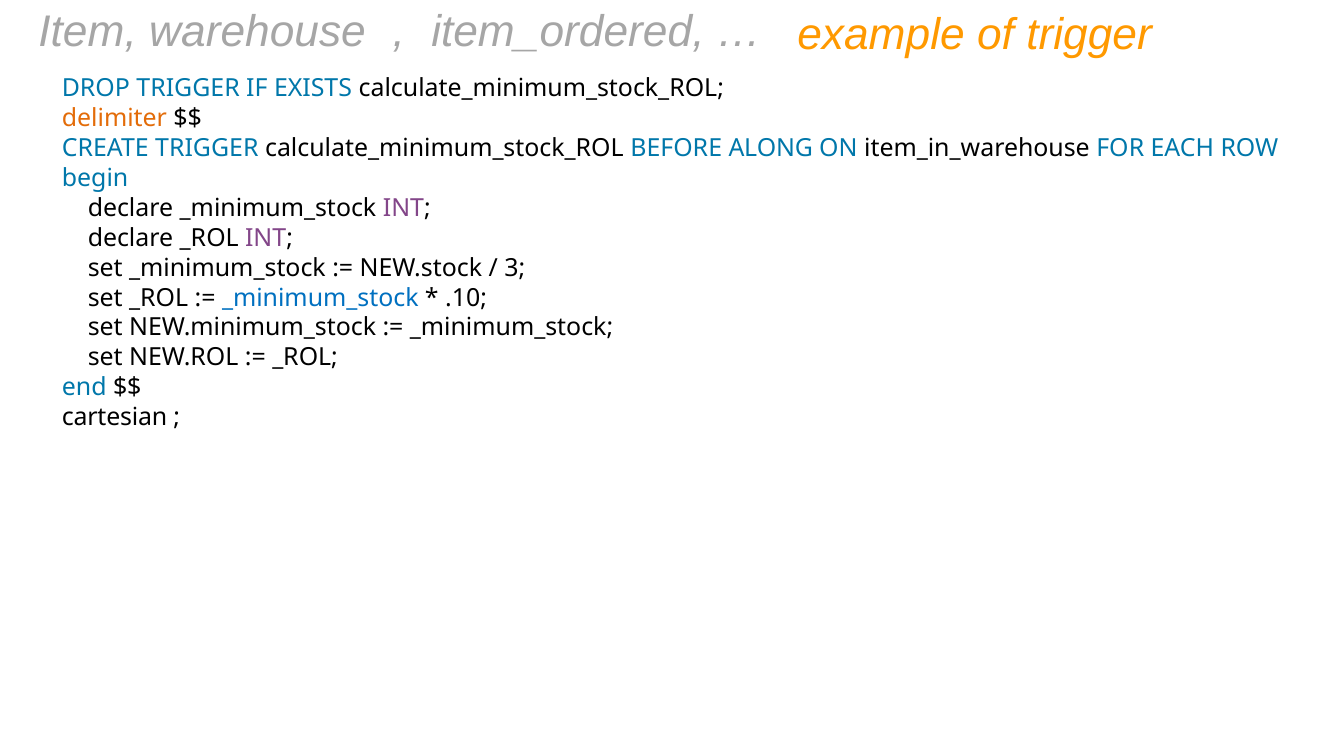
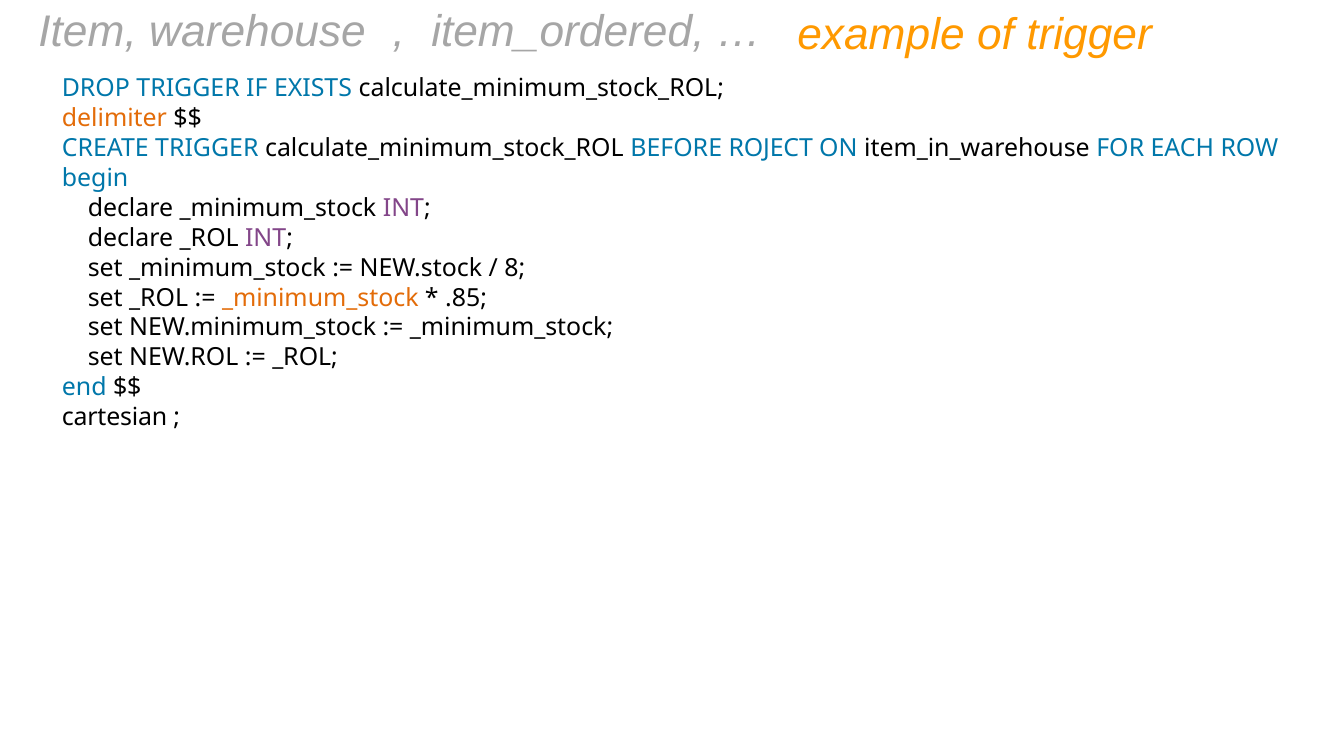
ALONG: ALONG -> ROJECT (771, 148)
3: 3 -> 8 (515, 268)
_minimum_stock colour: blue -> orange (320, 298)
.10: .10 -> .85 (466, 298)
